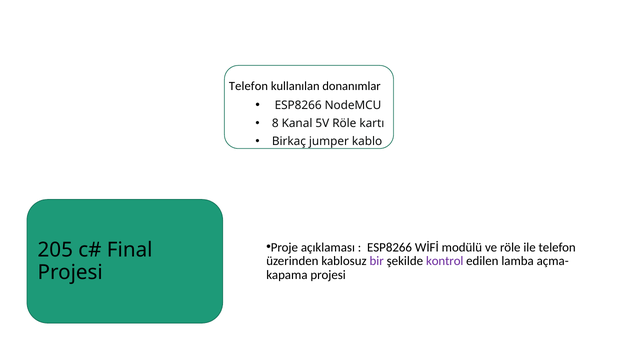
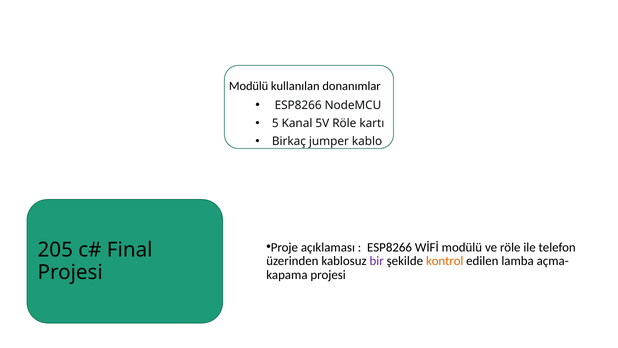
Telefon: Telefon -> Modülü (249, 86)
8: 8 -> 5 (275, 123)
kontrol colour: purple -> orange (445, 261)
